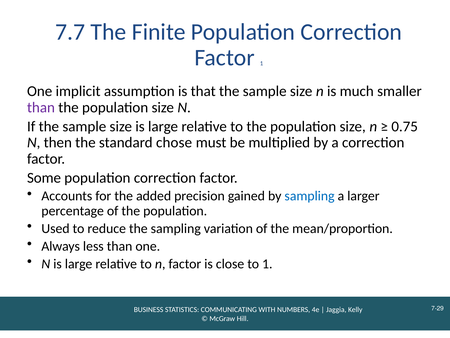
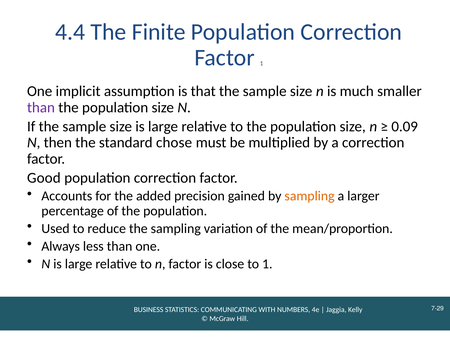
7.7: 7.7 -> 4.4 (70, 32)
0.75: 0.75 -> 0.09 (405, 126)
Some: Some -> Good (44, 178)
sampling colour: blue -> orange (310, 196)
